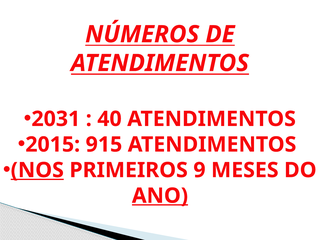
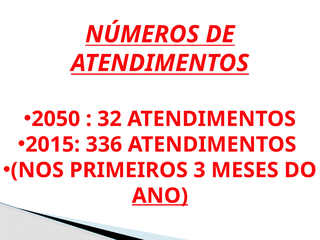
2031: 2031 -> 2050 (56, 119)
40: 40 -> 32 (109, 119)
915: 915 -> 336 (104, 145)
NOS underline: present -> none (37, 170)
9: 9 -> 3 (199, 170)
